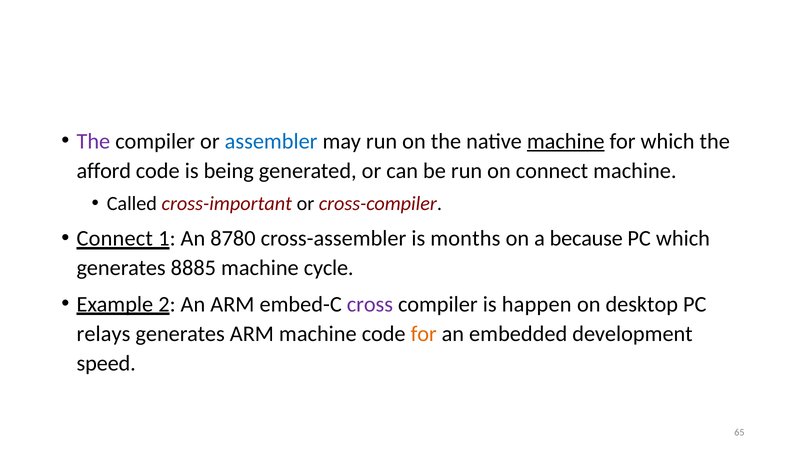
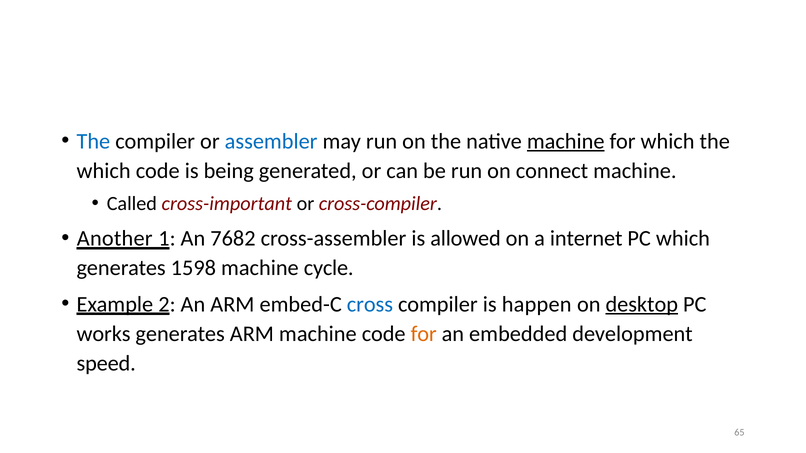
The colour: purple -> blue (93, 141)
afford: afford -> which (104, 171)
Connect: Connect -> Another (115, 239)
8780: 8780 -> 7682 (233, 239)
months: months -> allowed (466, 239)
because: because -> internet (586, 239)
8885: 8885 -> 1598 (193, 268)
cross colour: purple -> blue (370, 304)
desktop underline: none -> present (642, 304)
relays: relays -> works (104, 334)
